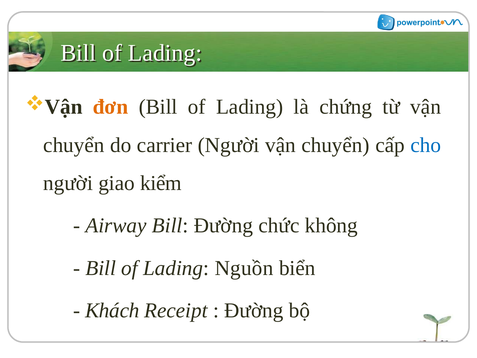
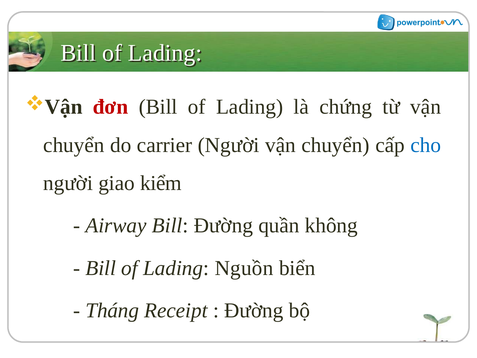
đơn colour: orange -> red (111, 107)
chức: chức -> quần (279, 225)
Khách: Khách -> Tháng (112, 310)
